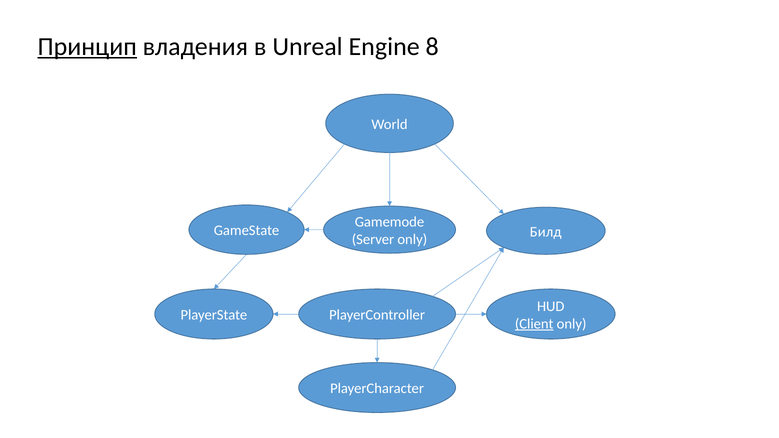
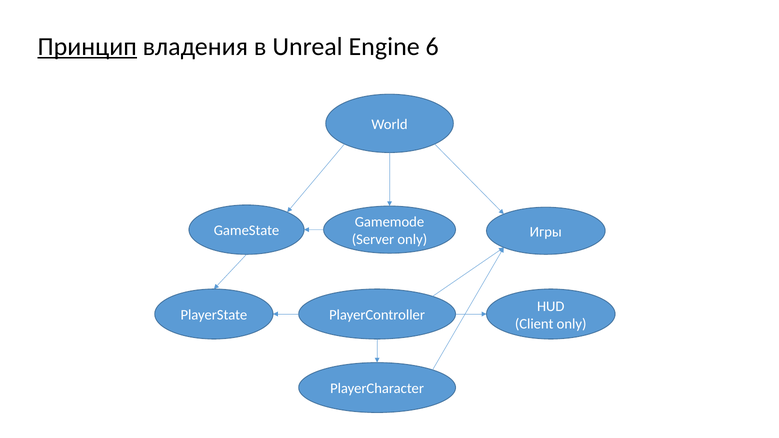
8: 8 -> 6 (432, 47)
Билд: Билд -> Игры (546, 232)
Client underline: present -> none (534, 324)
